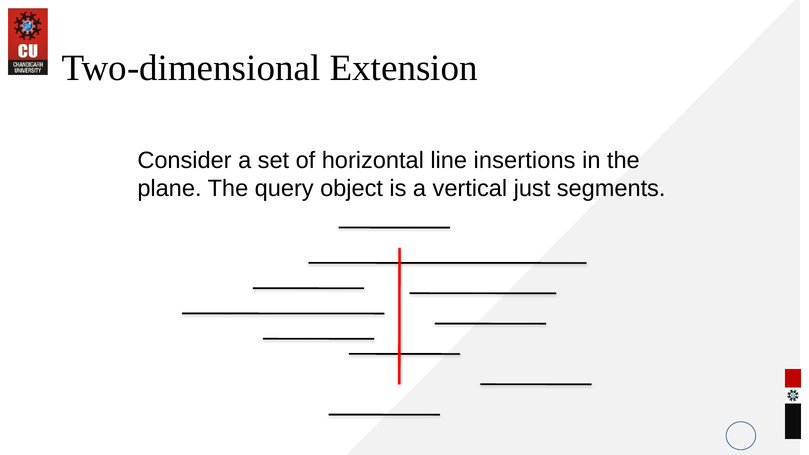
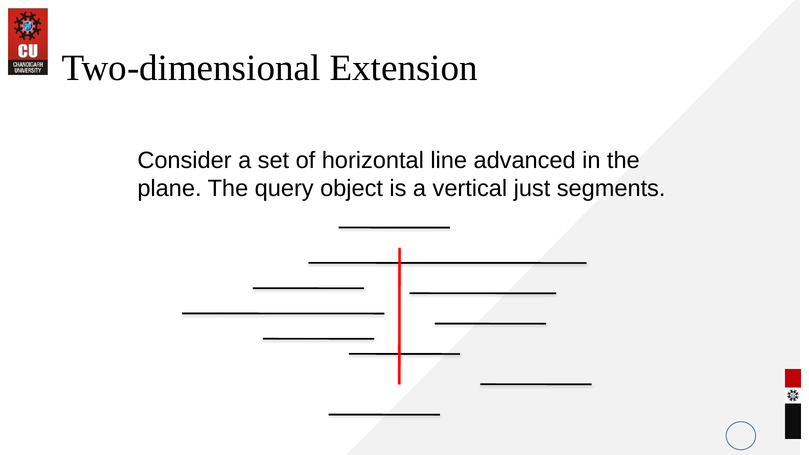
insertions: insertions -> advanced (525, 160)
